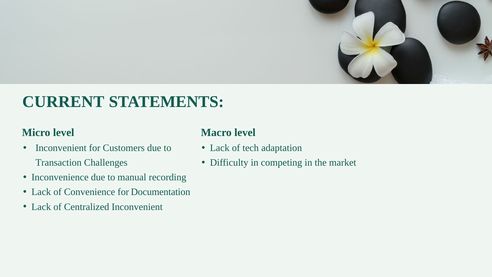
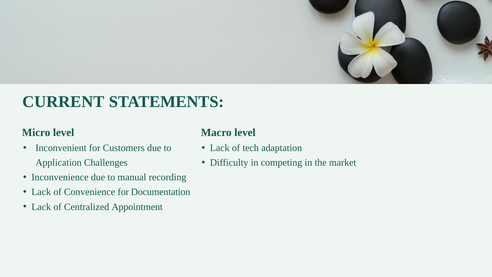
Transaction: Transaction -> Application (59, 163)
Centralized Inconvenient: Inconvenient -> Appointment (137, 207)
